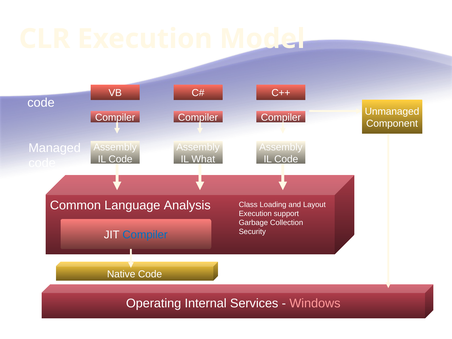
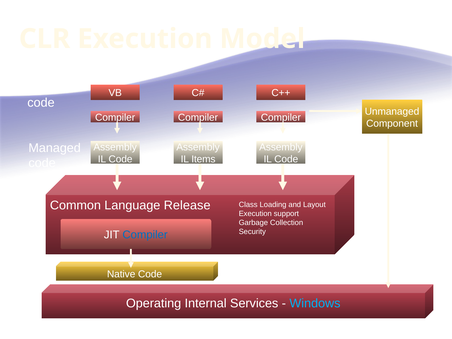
What: What -> Items (203, 159)
Analysis: Analysis -> Release (187, 205)
Windows colour: pink -> light blue (315, 303)
